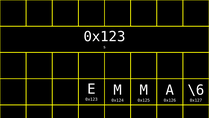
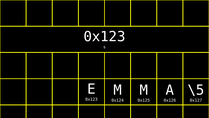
\6: \6 -> \5 (196, 90)
